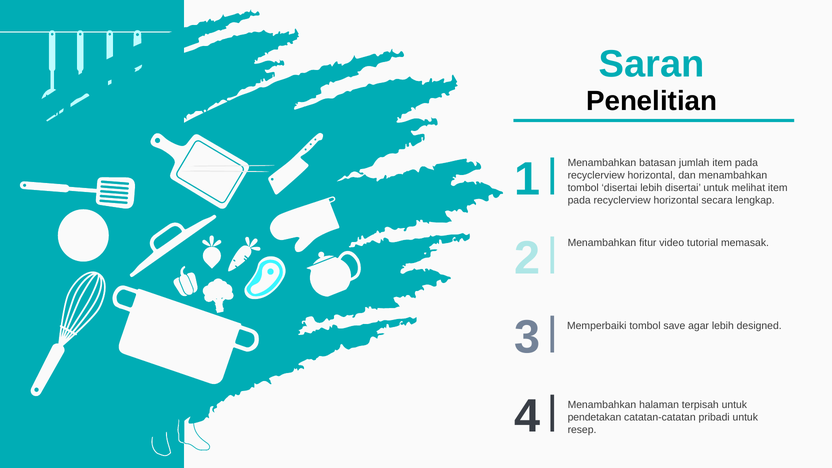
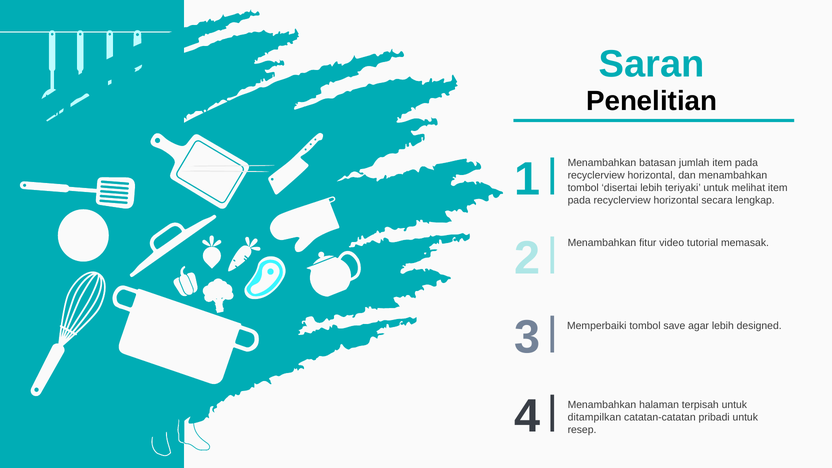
lebih disertai: disertai -> teriyaki (683, 188)
pendetakan: pendetakan -> ditampilkan (594, 417)
